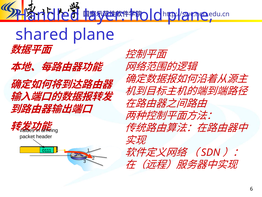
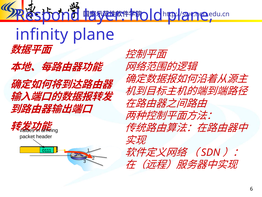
Handled: Handled -> Respond (48, 15)
shared: shared -> infinity (42, 35)
